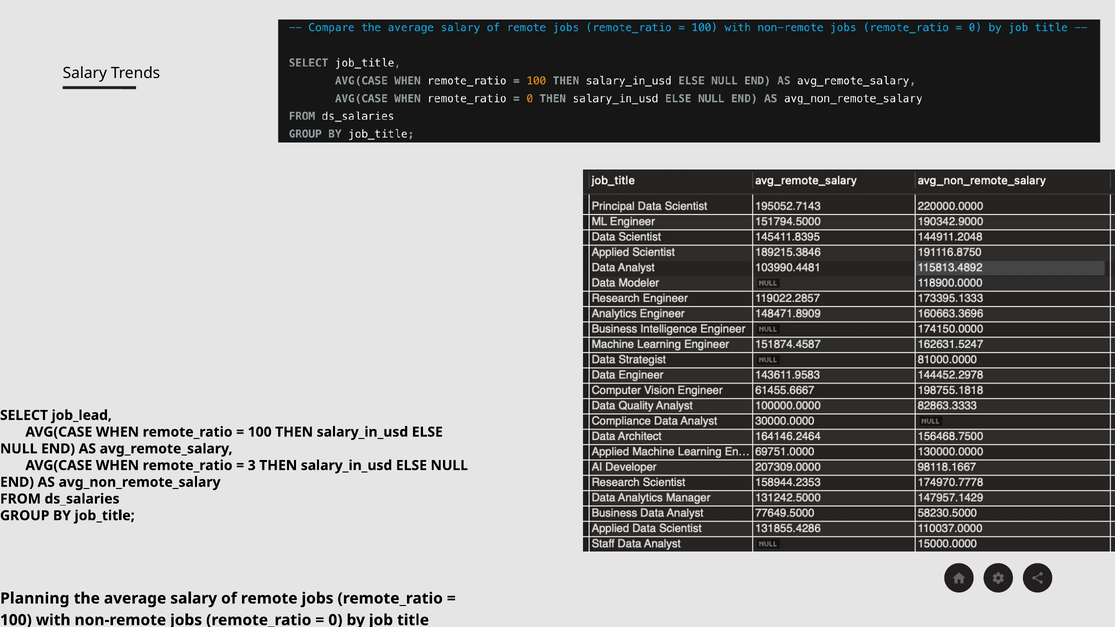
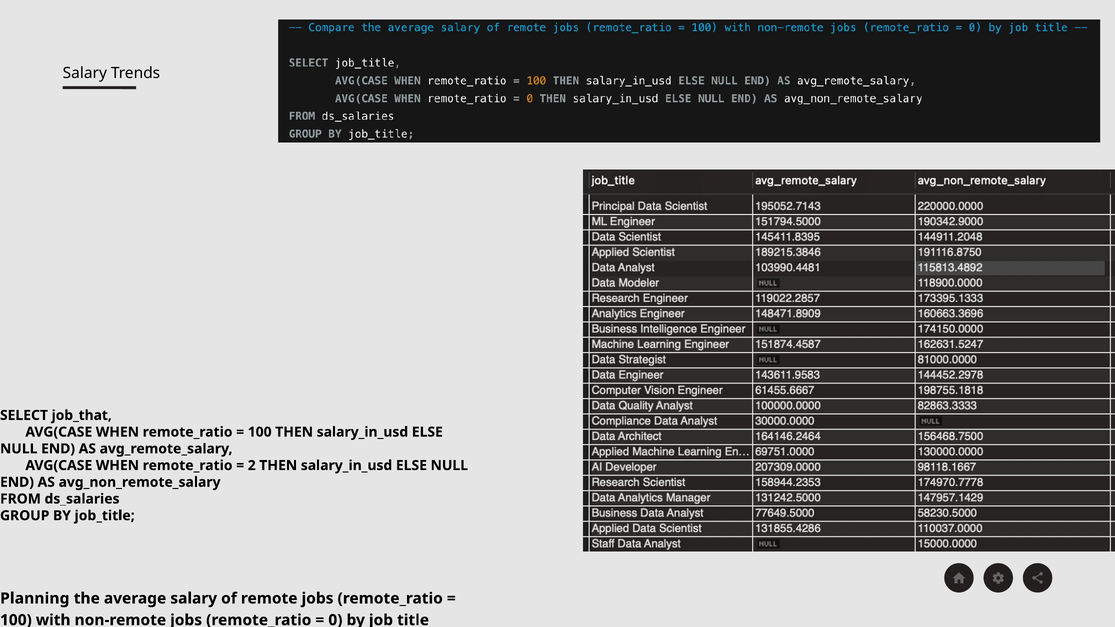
job_lead: job_lead -> job_that (82, 415)
3: 3 -> 2 (252, 466)
